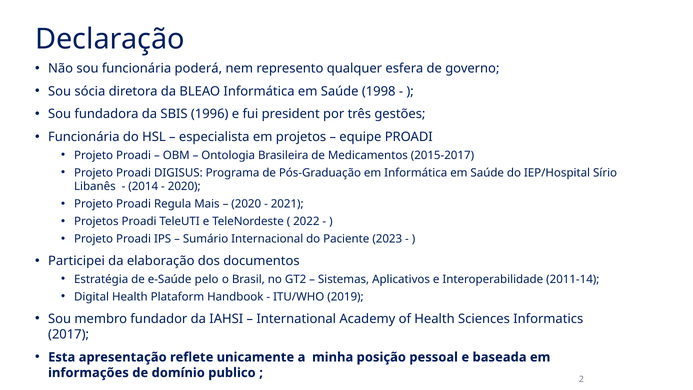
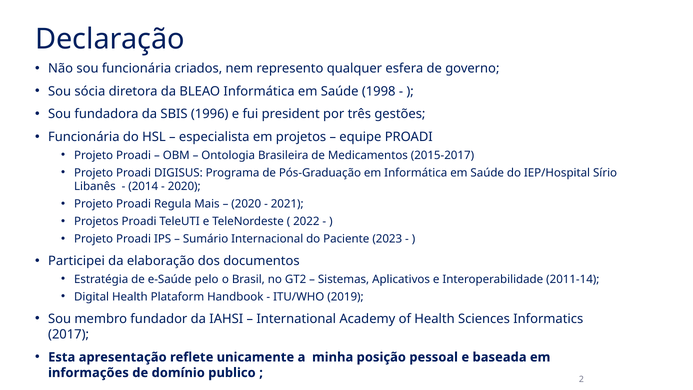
poderá: poderá -> criados (198, 68)
